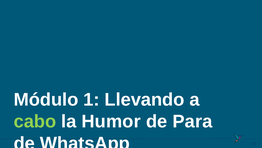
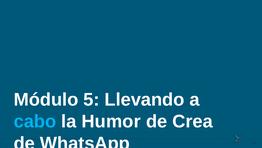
1: 1 -> 5 (91, 99)
cabo colour: light green -> light blue (35, 121)
Para: Para -> Crea (193, 121)
